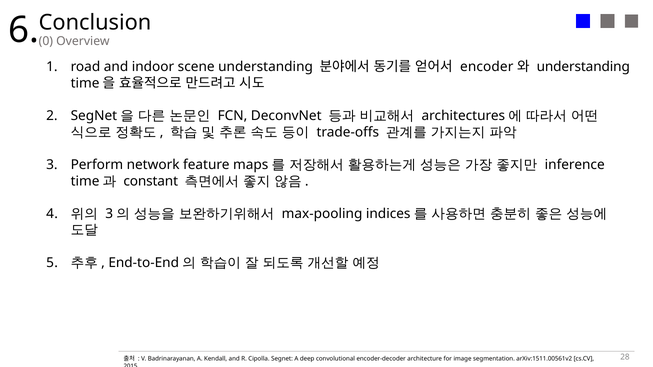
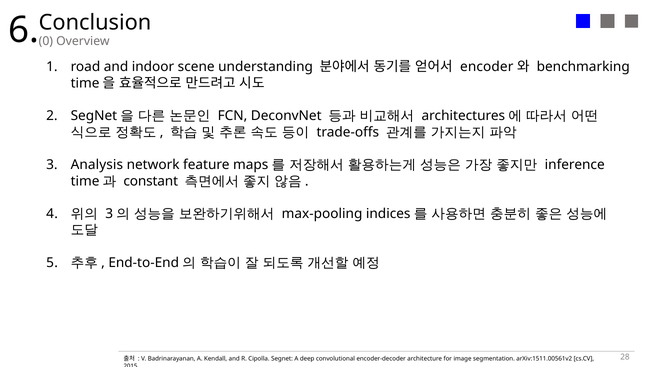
understanding: understanding -> benchmarking (583, 67)
Perform: Perform -> Analysis (97, 165)
